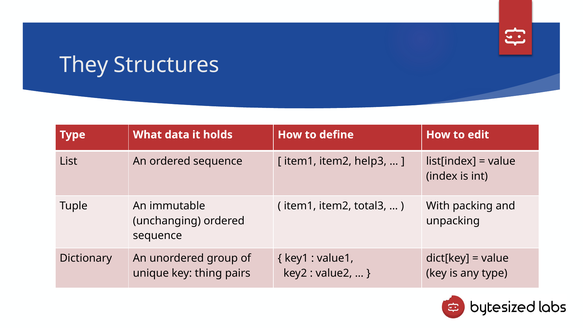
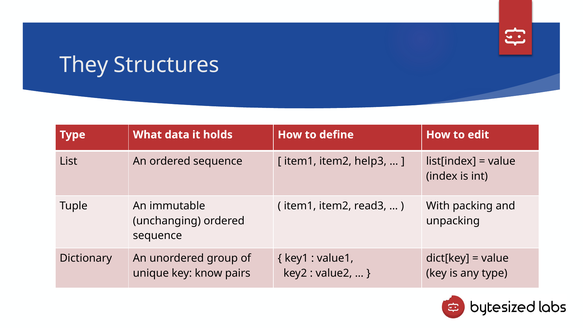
total3: total3 -> read3 (370, 206)
thing: thing -> know (209, 273)
